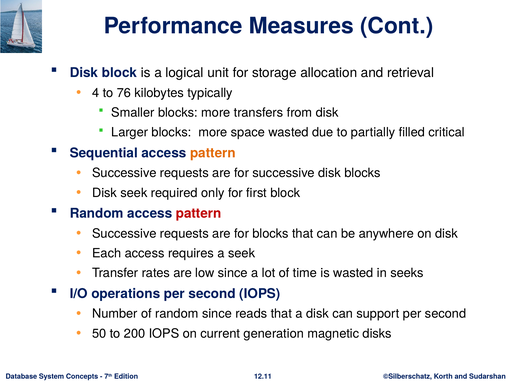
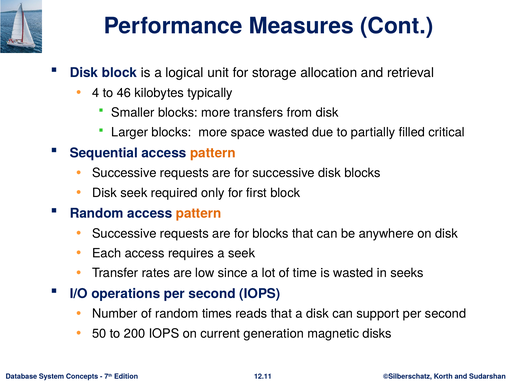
76: 76 -> 46 (124, 93)
pattern colour: red -> orange (199, 213)
random since: since -> times (217, 314)
